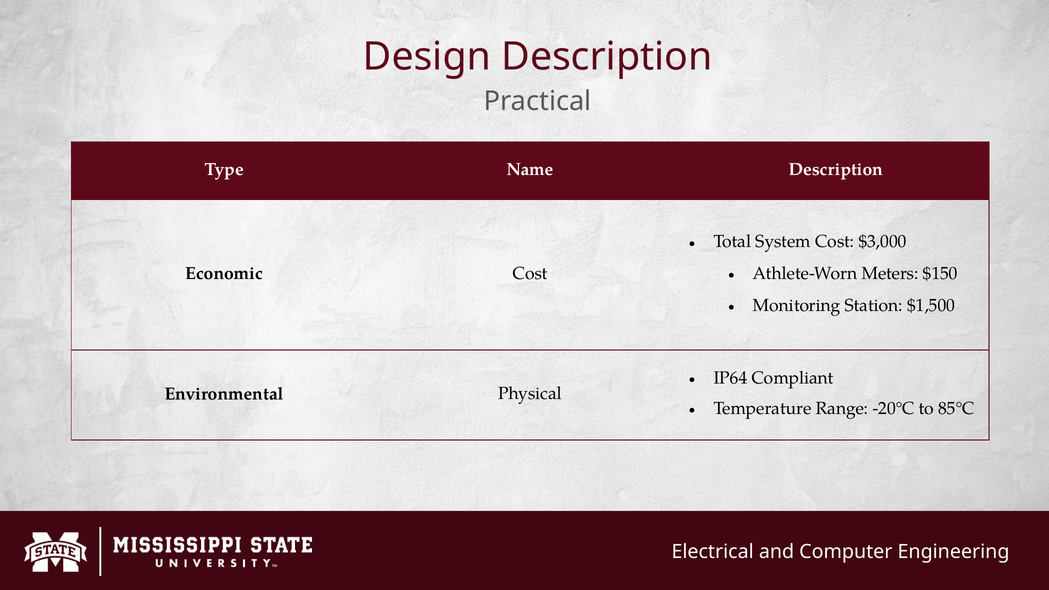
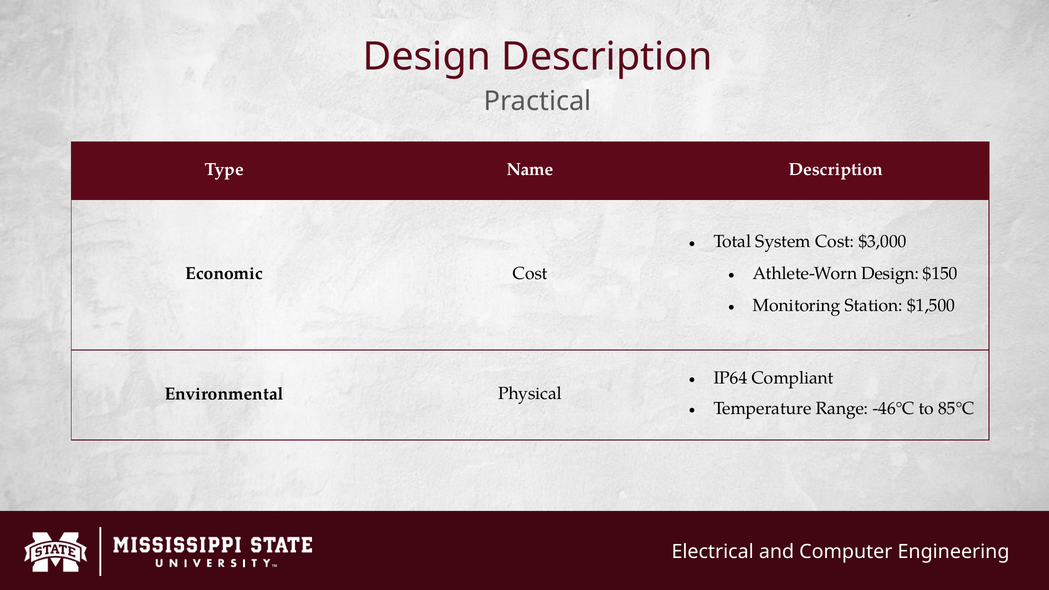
Athlete-Worn Meters: Meters -> Design (890, 274)
-20℃: -20℃ -> -46℃ (894, 409)
